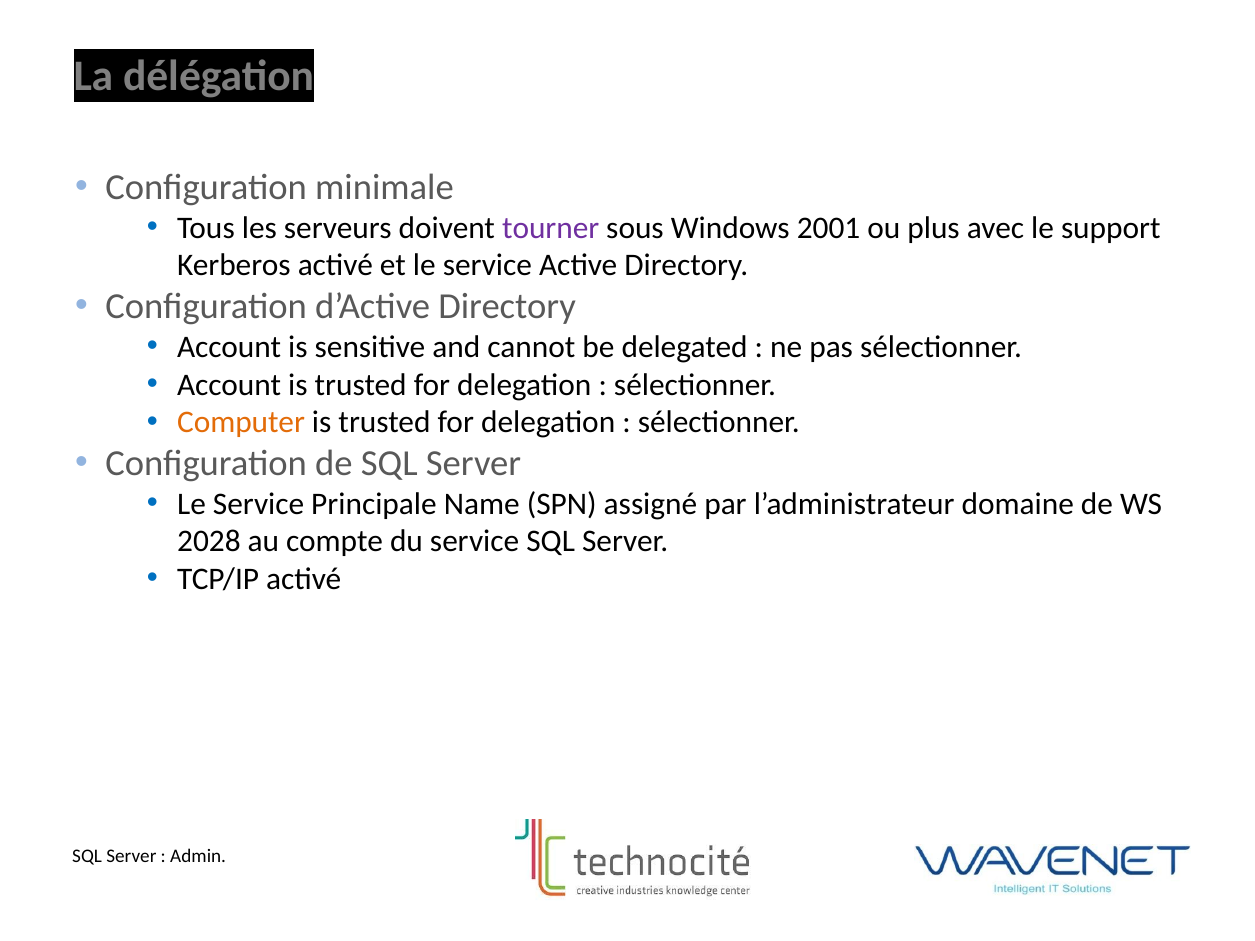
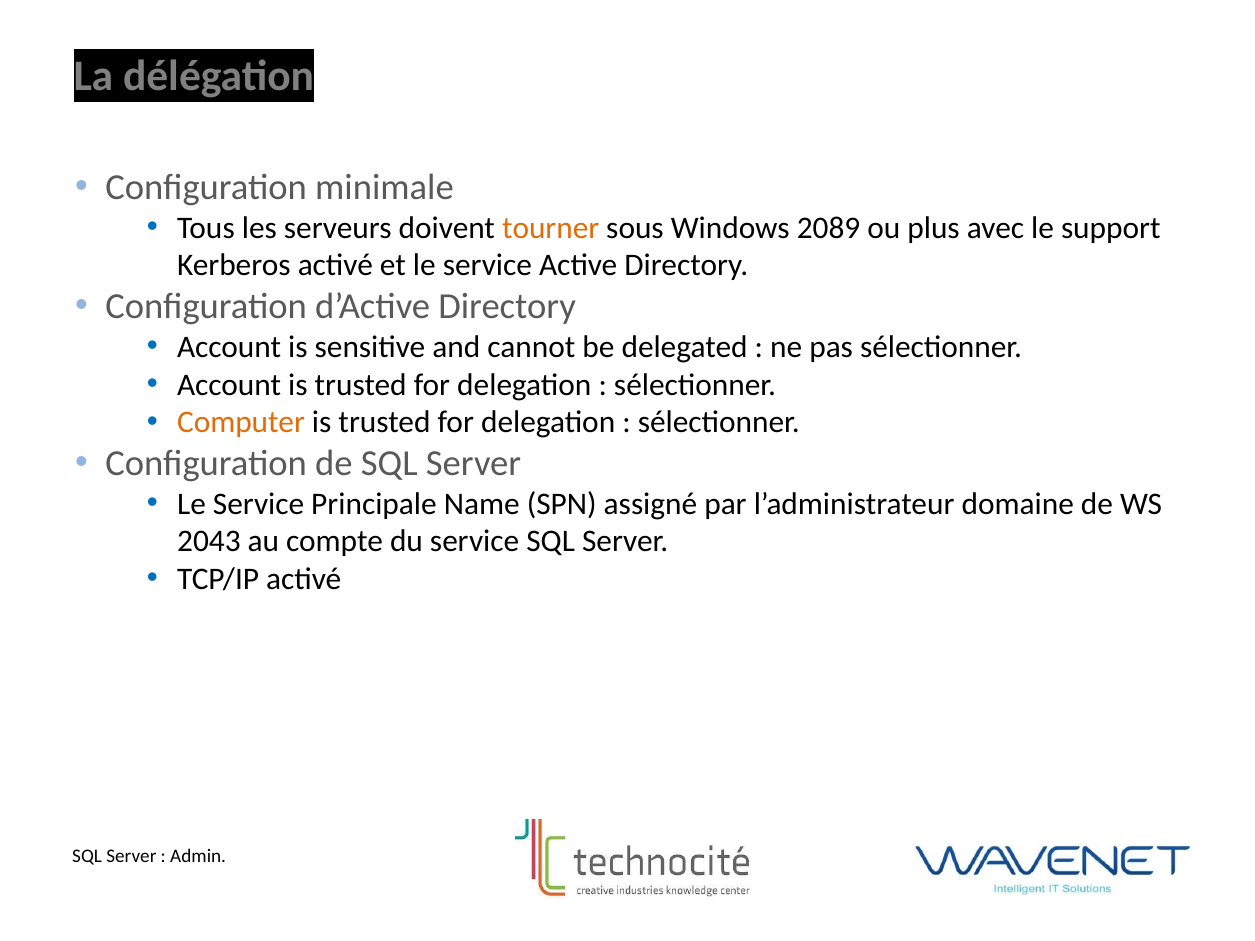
tourner colour: purple -> orange (551, 228)
2001: 2001 -> 2089 (829, 228)
2028: 2028 -> 2043 (209, 542)
